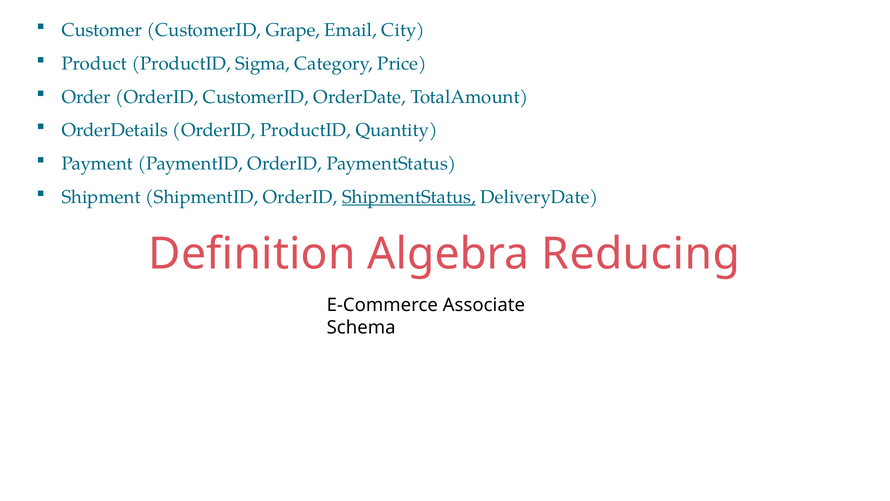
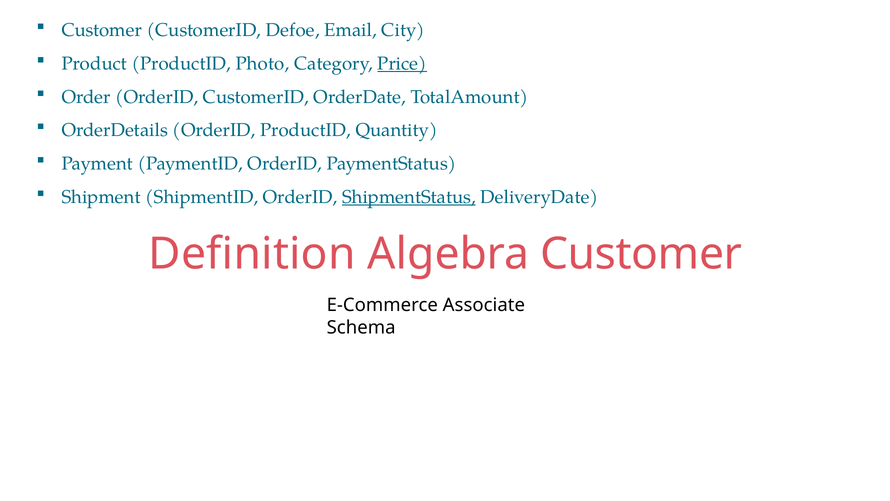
Grape: Grape -> Defoe (293, 30)
Sigma: Sigma -> Photo (263, 63)
Price underline: none -> present (402, 63)
Algebra Reducing: Reducing -> Customer (641, 254)
